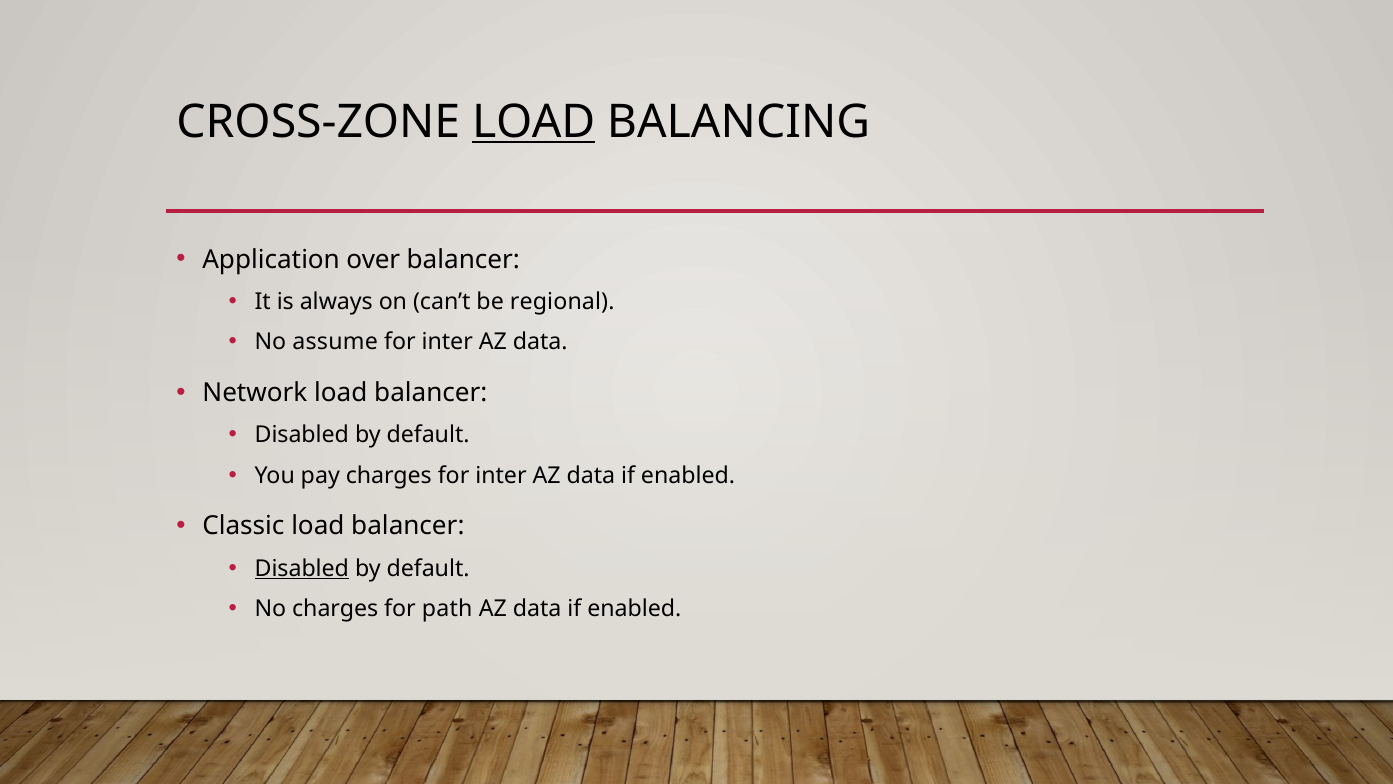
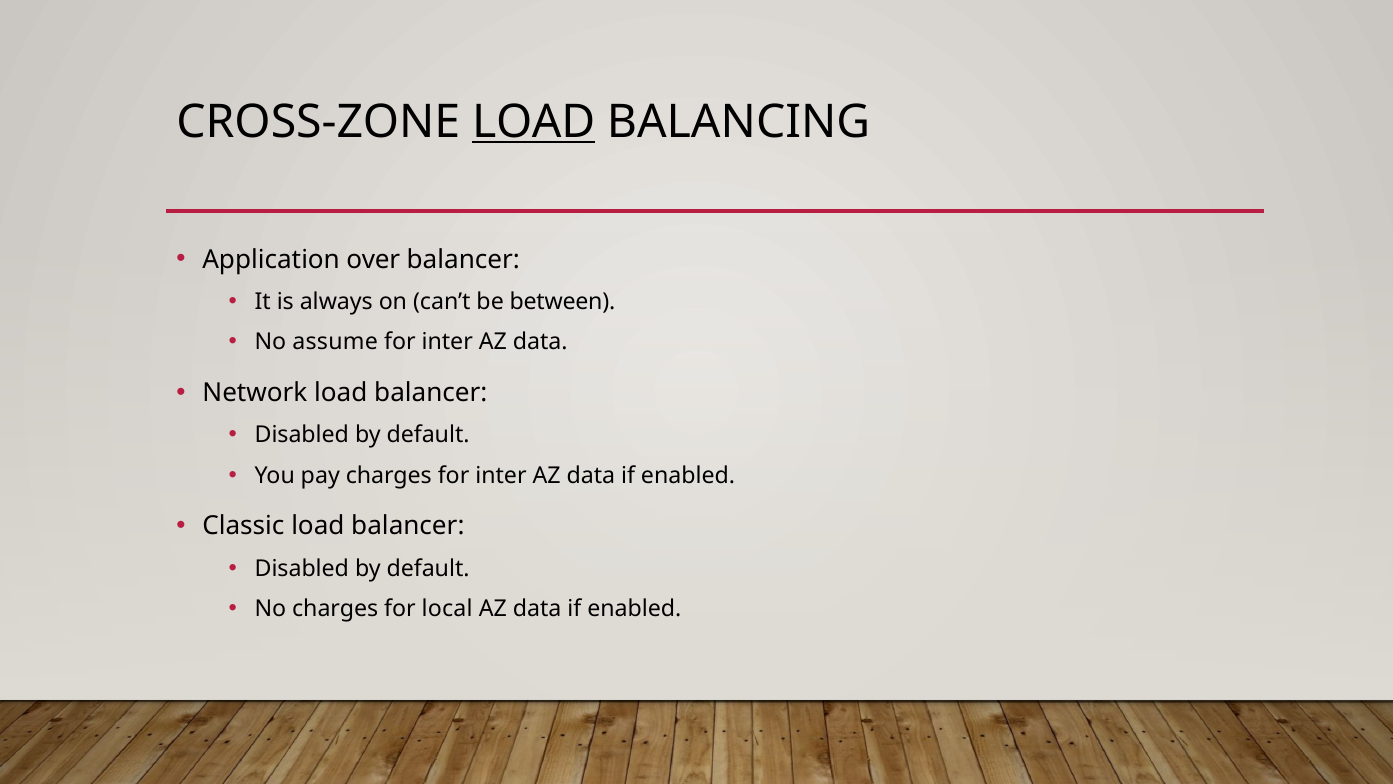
regional: regional -> between (562, 301)
Disabled underline: present -> none (302, 568)
path: path -> local (447, 609)
